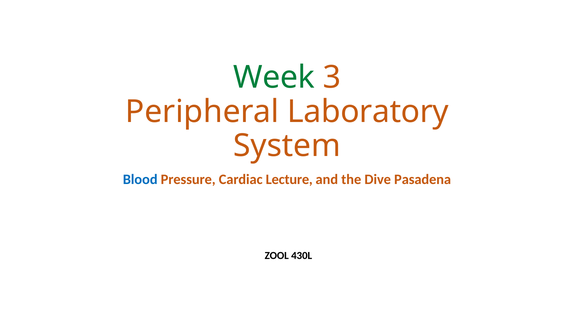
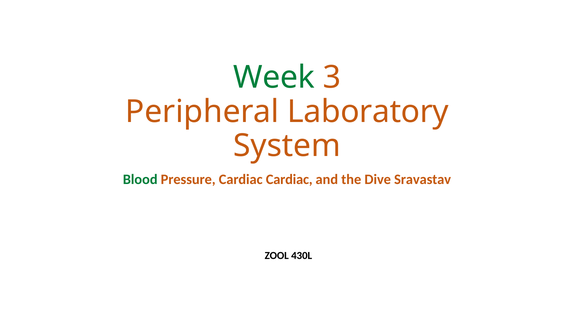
Blood colour: blue -> green (140, 179)
Cardiac Lecture: Lecture -> Cardiac (289, 179)
Pasadena: Pasadena -> Sravastav (423, 179)
